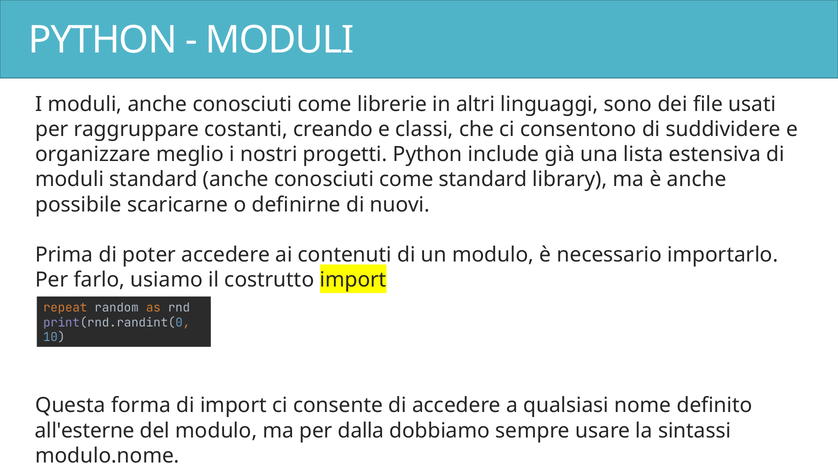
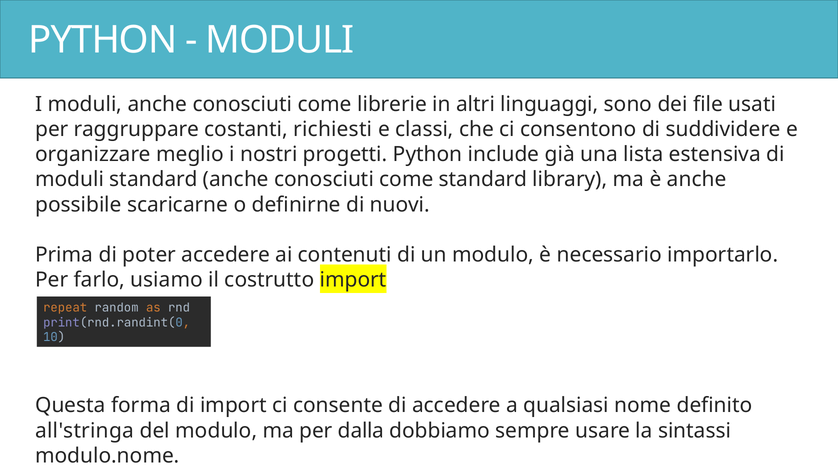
creando: creando -> richiesti (333, 129)
all'esterne: all'esterne -> all'stringa (85, 431)
